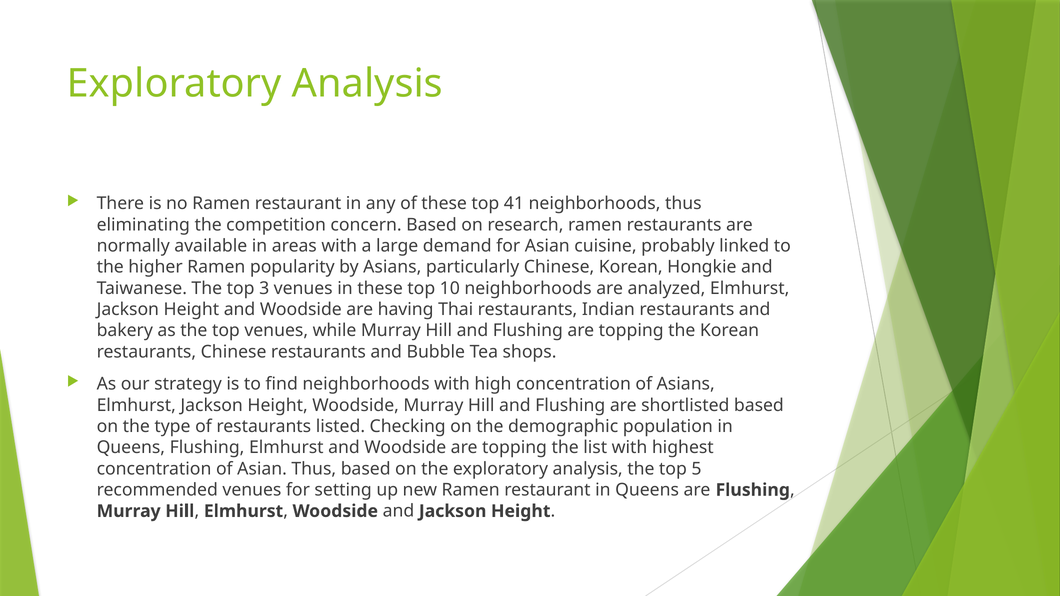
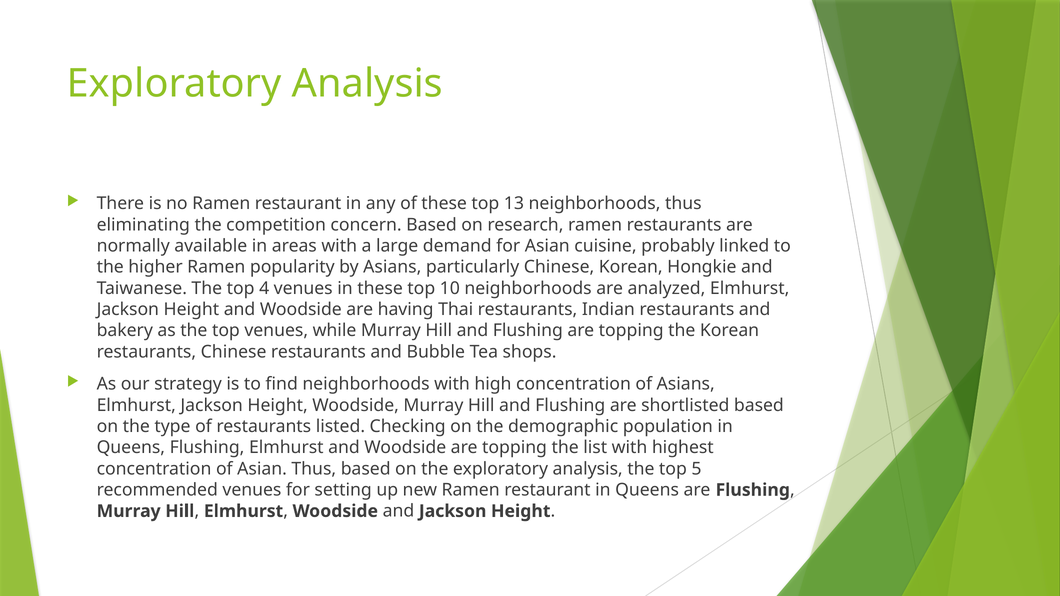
41: 41 -> 13 (514, 204)
3: 3 -> 4 (264, 288)
